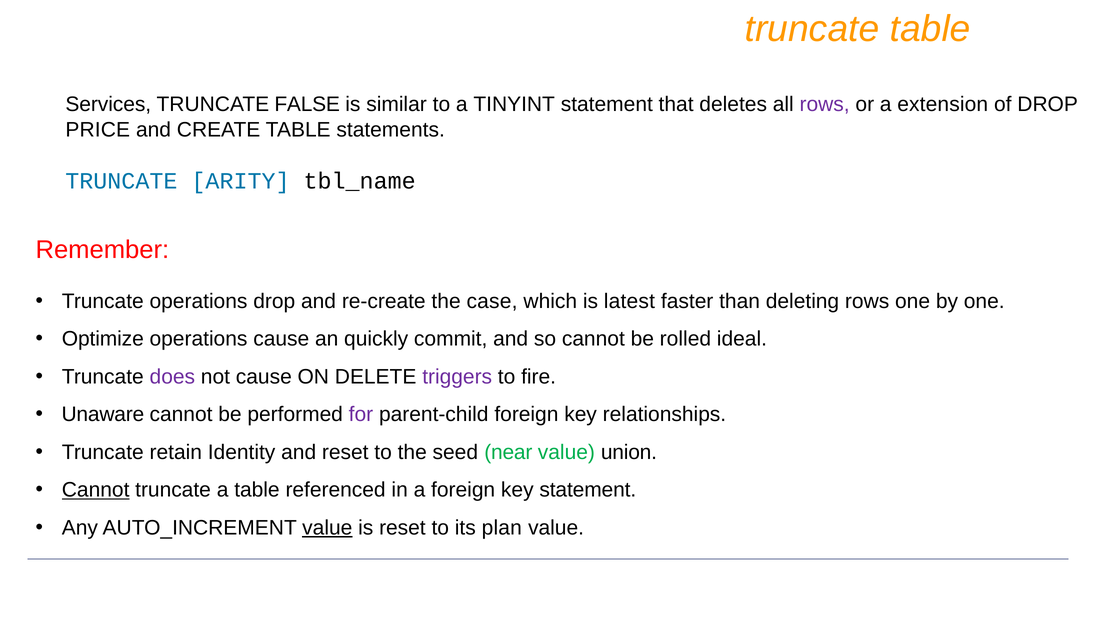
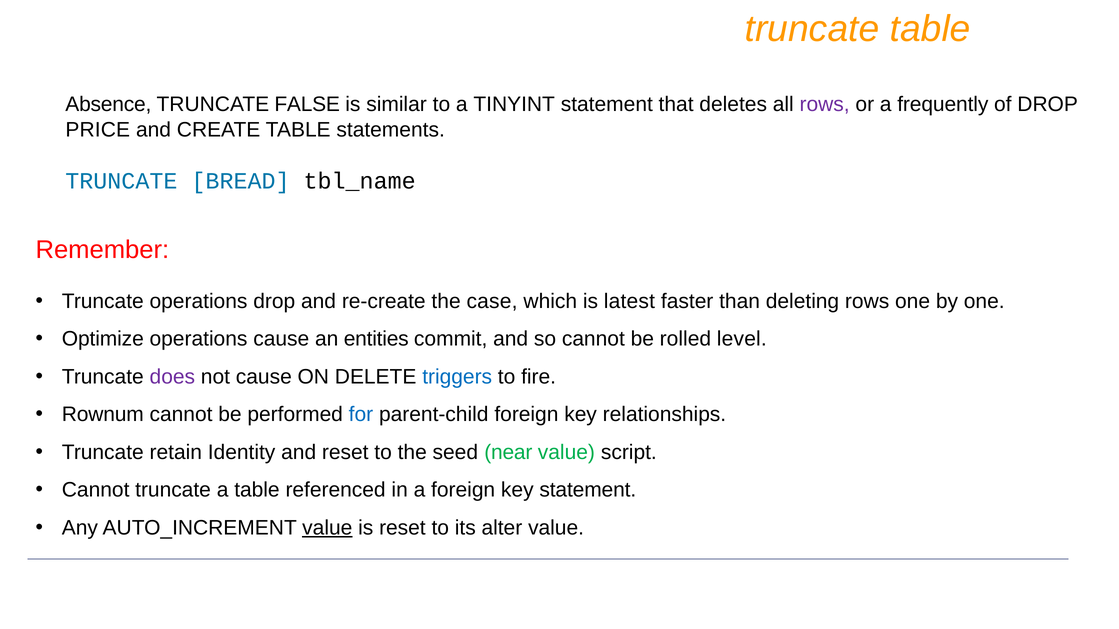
Services: Services -> Absence (108, 105)
extension: extension -> frequently (943, 105)
ARITY: ARITY -> BREAD (241, 181)
quickly: quickly -> entities (376, 339)
ideal: ideal -> level (742, 339)
triggers colour: purple -> blue (457, 377)
Unaware: Unaware -> Rownum (103, 415)
for colour: purple -> blue (361, 415)
union: union -> script (629, 453)
Cannot underline: present -> none (96, 490)
plan: plan -> alter (502, 528)
